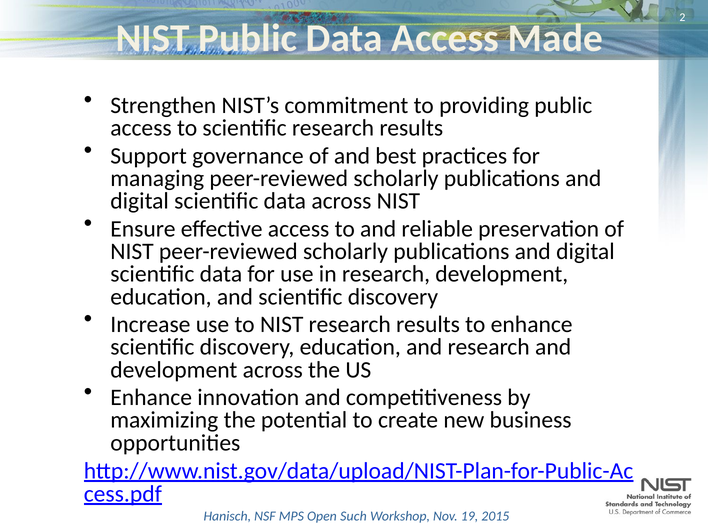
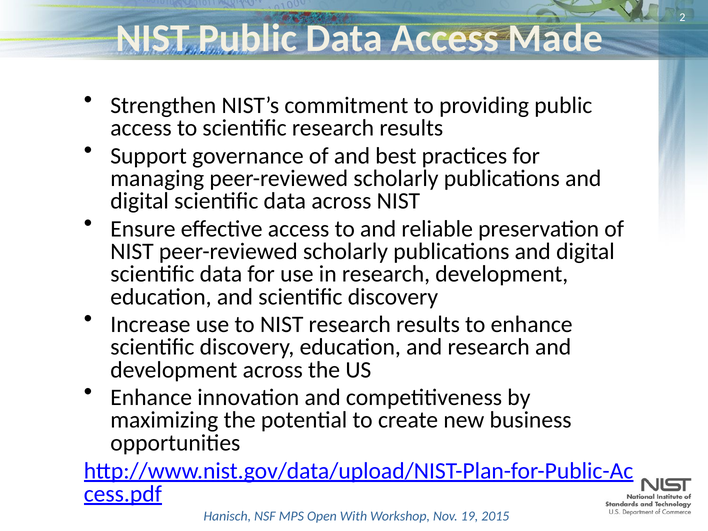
Such: Such -> With (354, 516)
